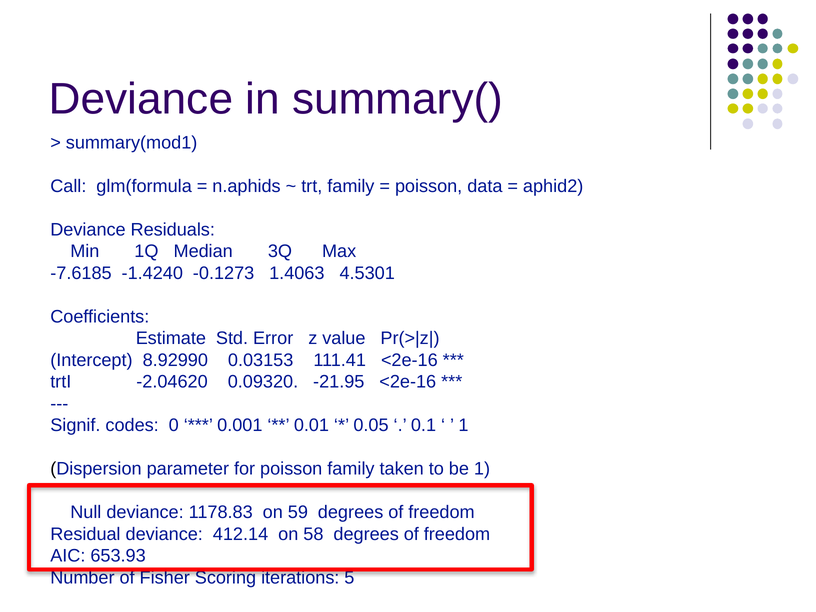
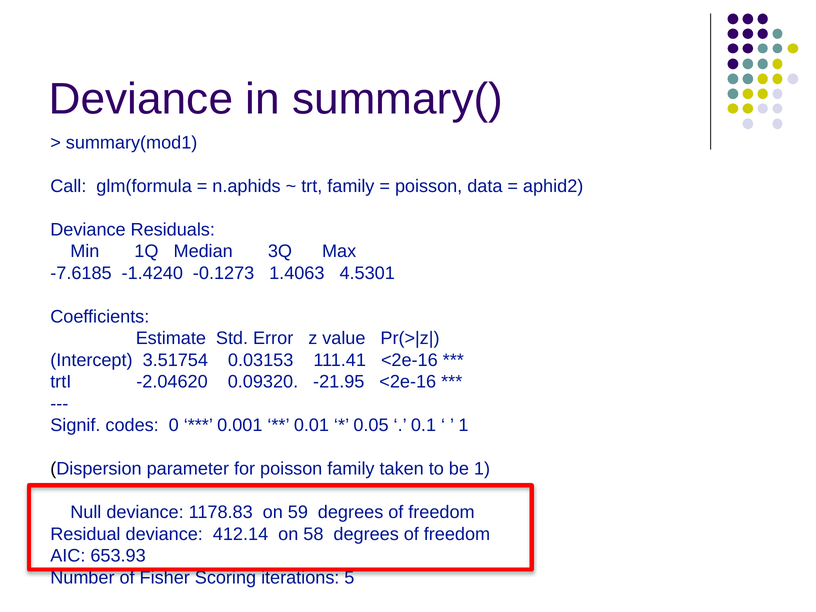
8.92990: 8.92990 -> 3.51754 (175, 360)
